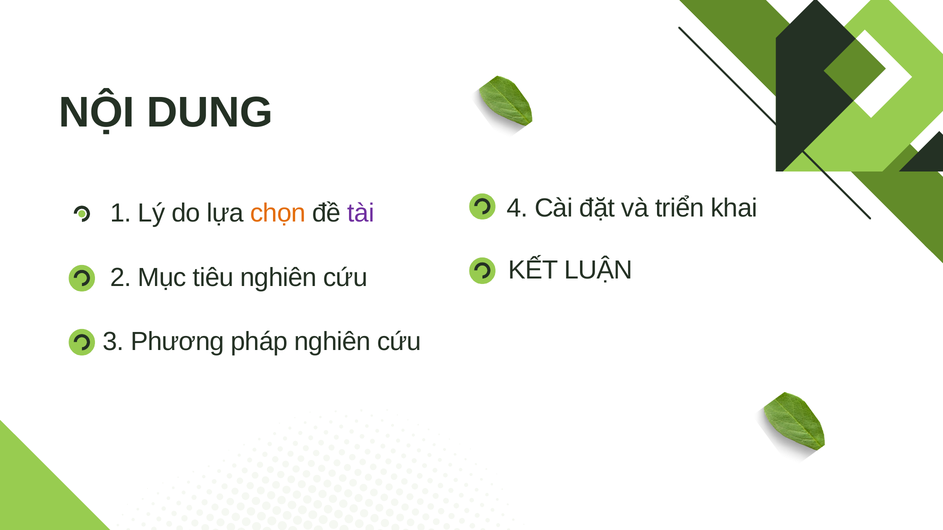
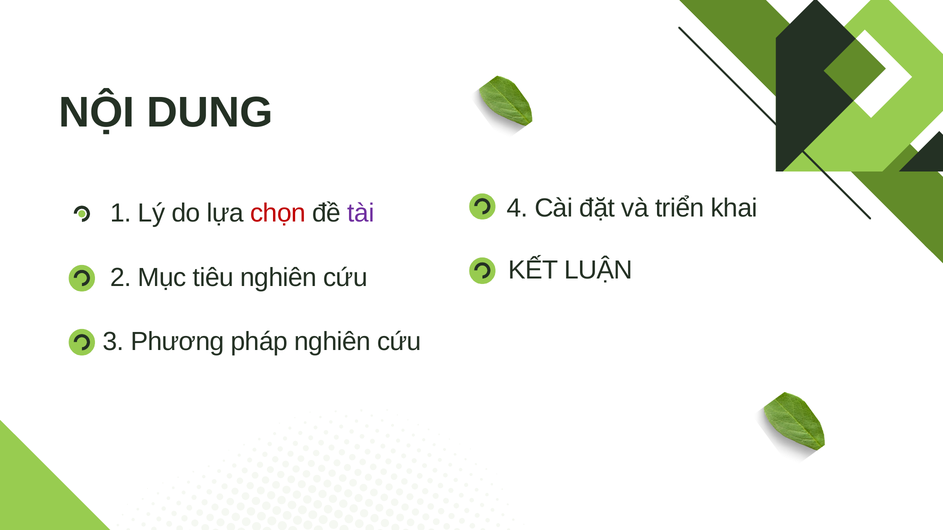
chọn colour: orange -> red (278, 213)
